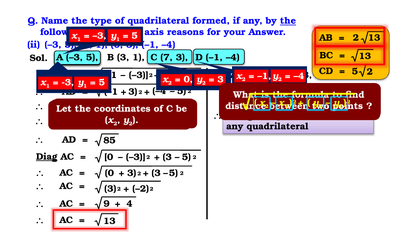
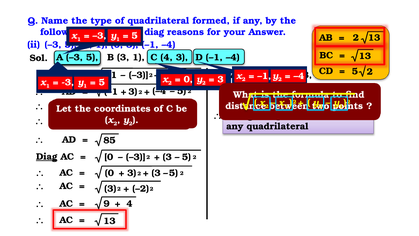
the underline: present -> none (288, 21)
axis: axis -> diag (154, 32)
C 7: 7 -> 4 (167, 57)
